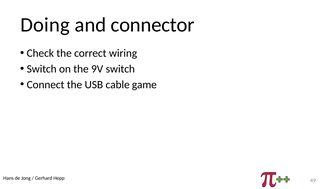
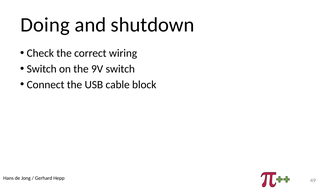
connector: connector -> shutdown (153, 25)
game: game -> block (144, 85)
